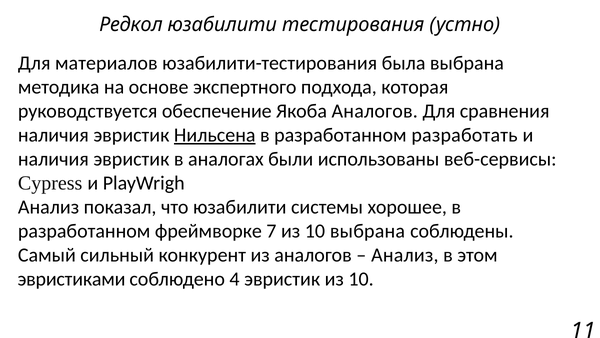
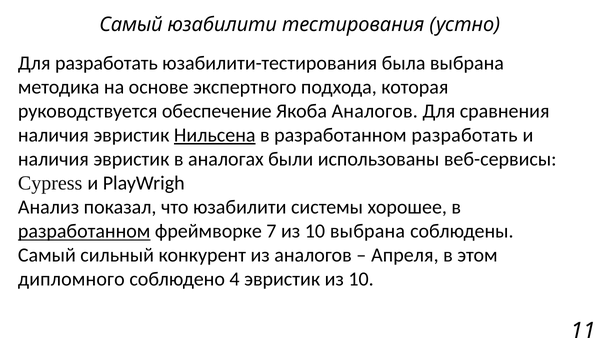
Редкол: Редкол -> Самый (131, 25)
Для материалов: материалов -> разработать (106, 63)
разработанном underline: none -> present (84, 231)
Анализ: Анализ -> Апреля (405, 255)
эвристиками: эвристиками -> дипломного (71, 279)
